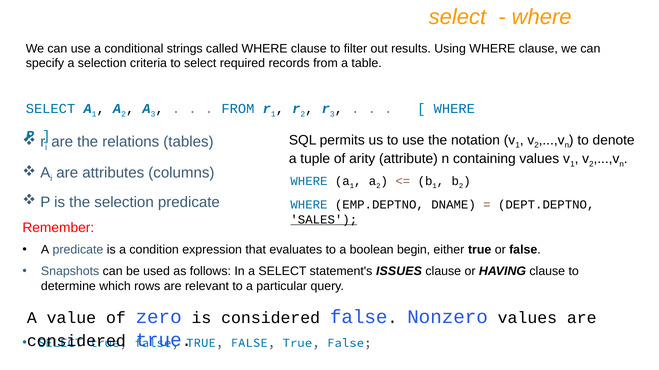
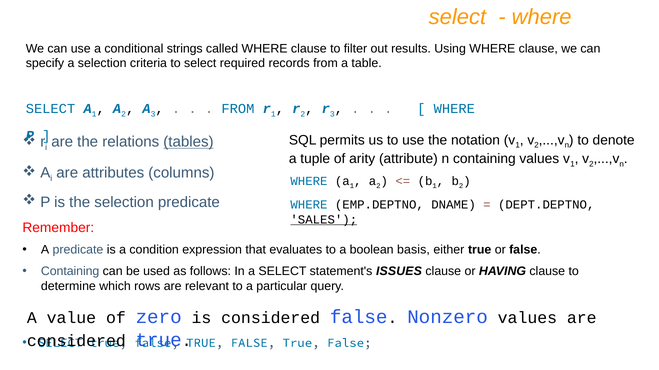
tables underline: none -> present (188, 142)
begin: begin -> basis (413, 250)
Snapshots: Snapshots -> Containing (70, 272)
